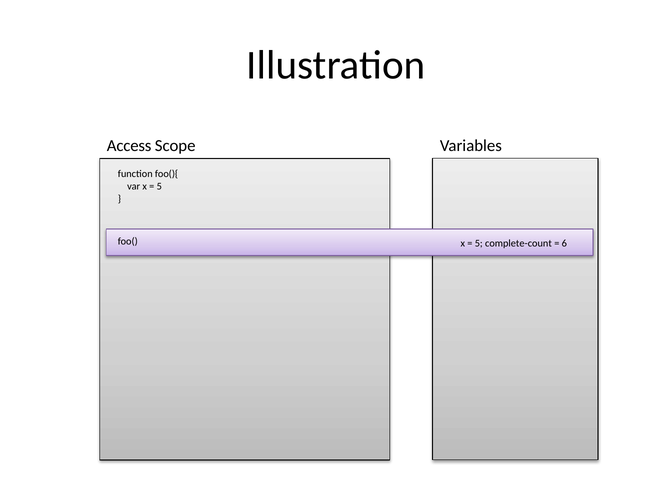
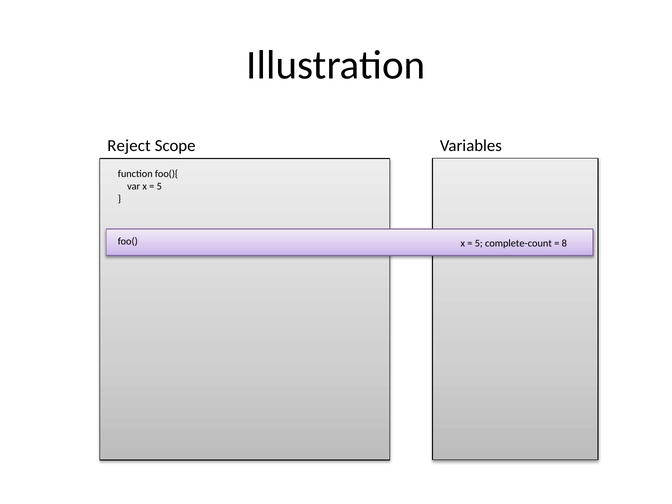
Access: Access -> Reject (129, 146)
6: 6 -> 8 (564, 243)
